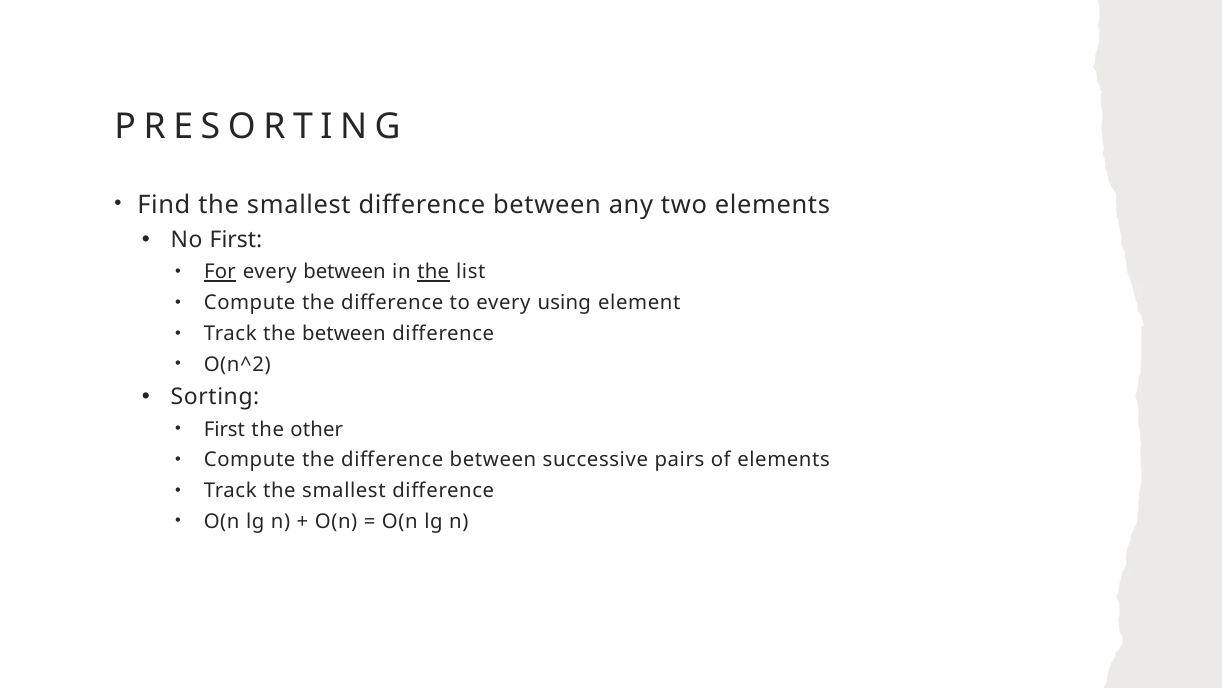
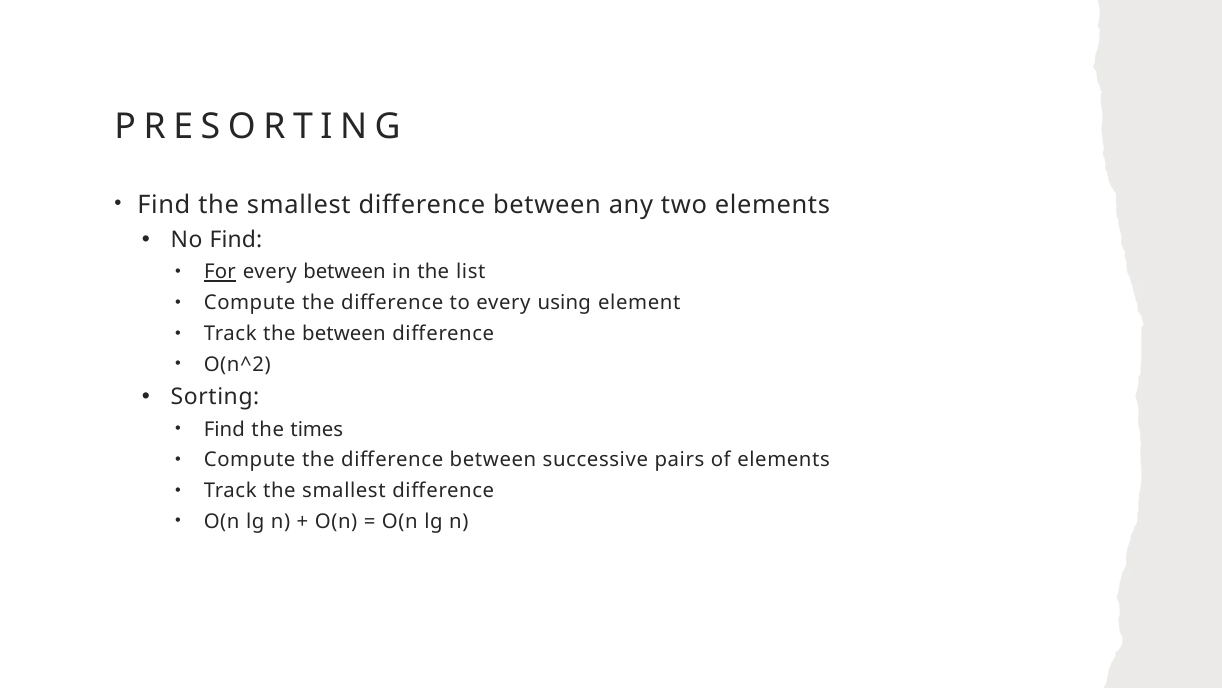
No First: First -> Find (236, 240)
the underline: present -> none (433, 272)
First: First -> Find (224, 429)
other: other -> times (317, 429)
